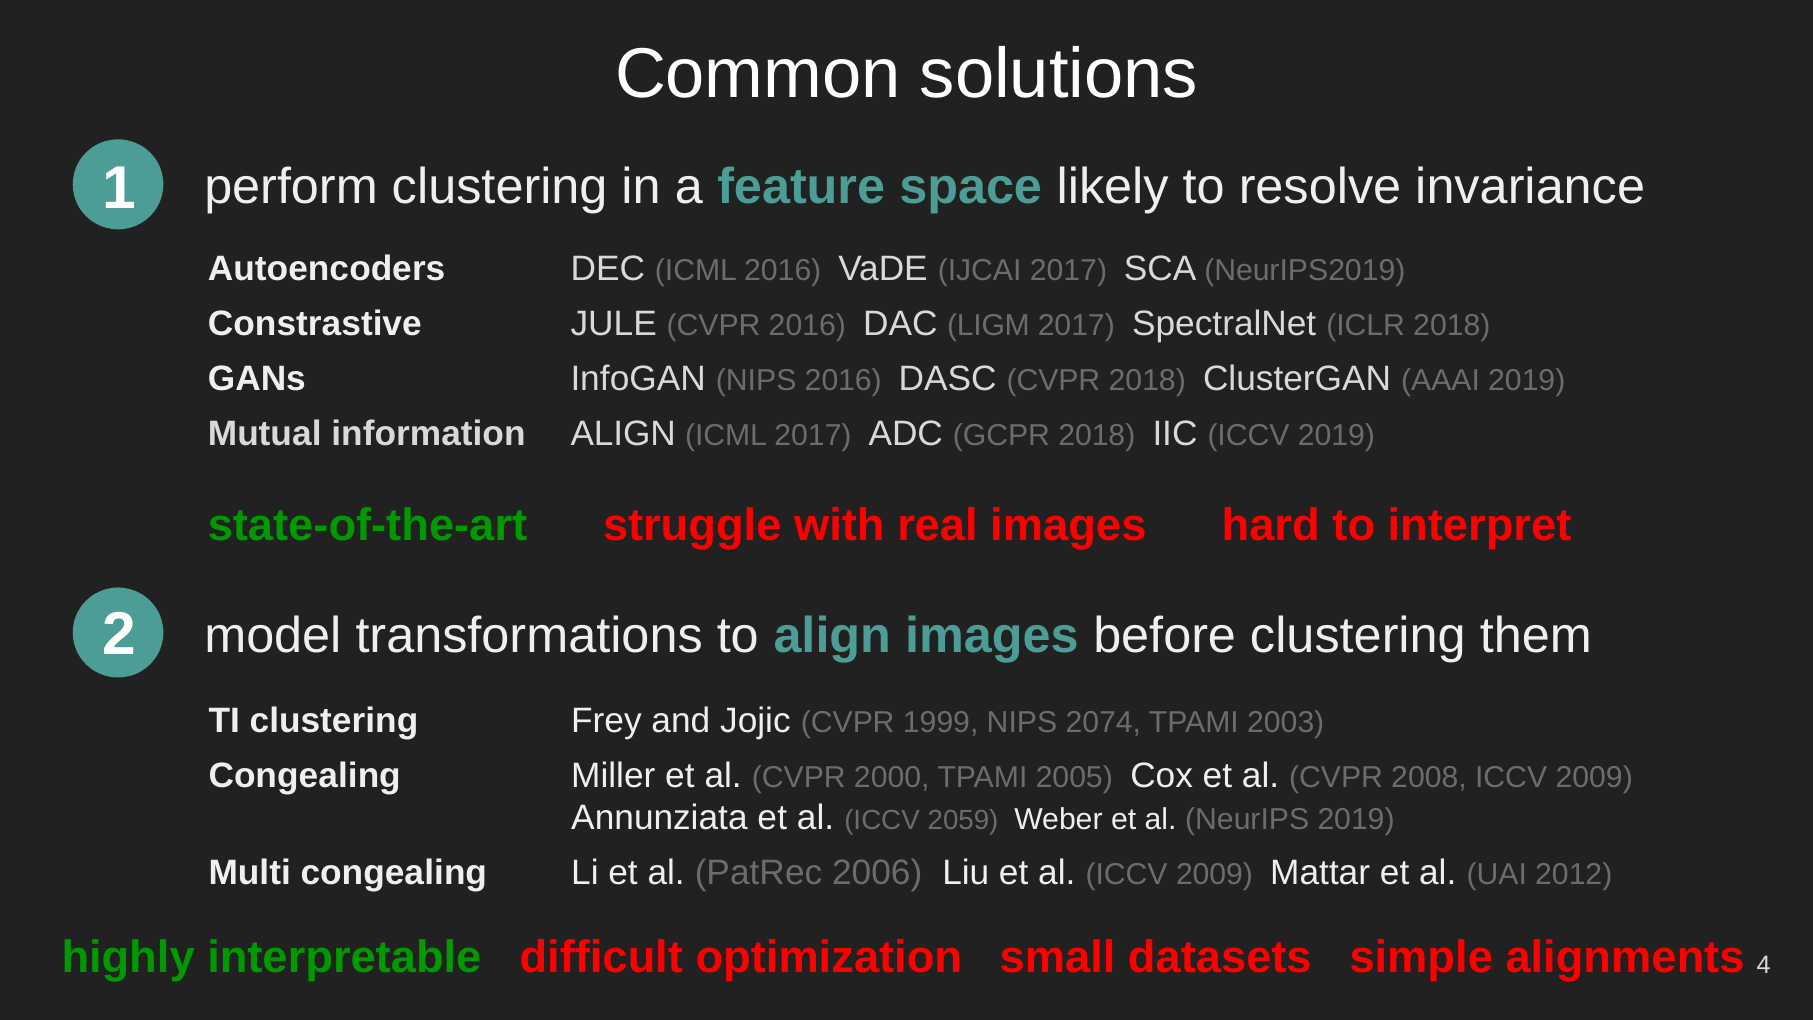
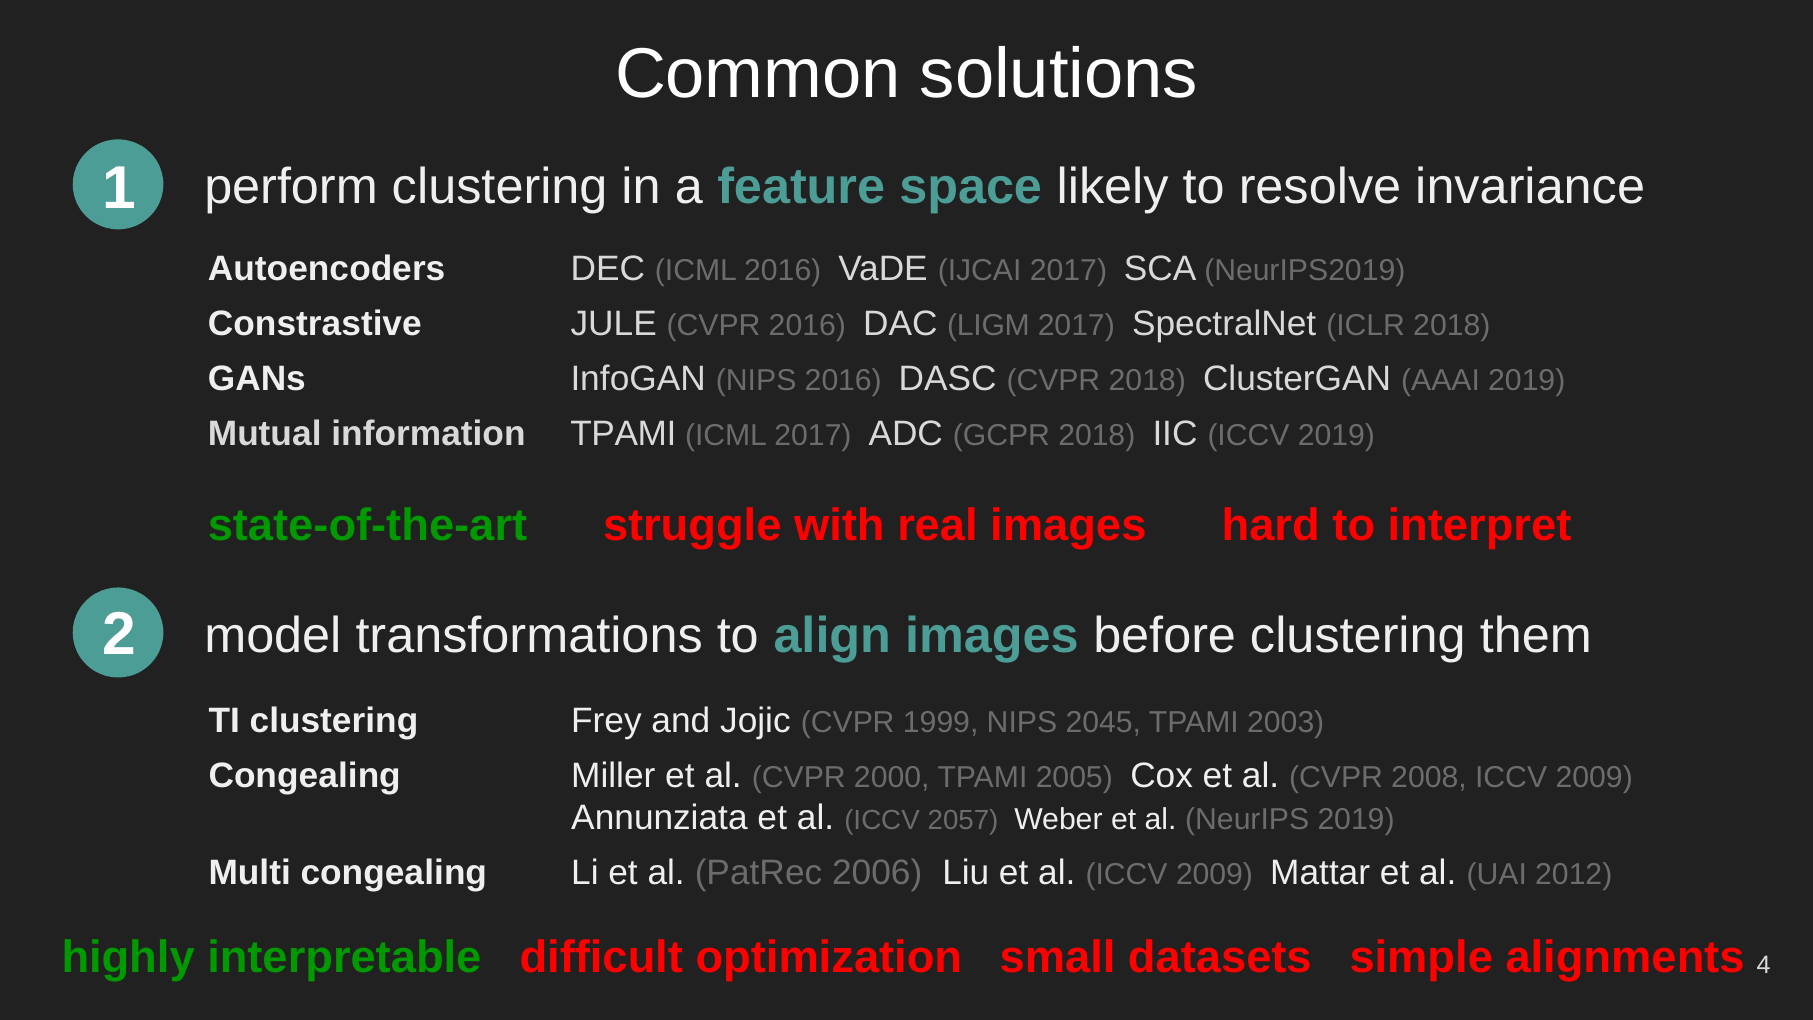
information ALIGN: ALIGN -> TPAMI (623, 434)
2074: 2074 -> 2045 (1103, 722)
2059: 2059 -> 2057 (963, 820)
